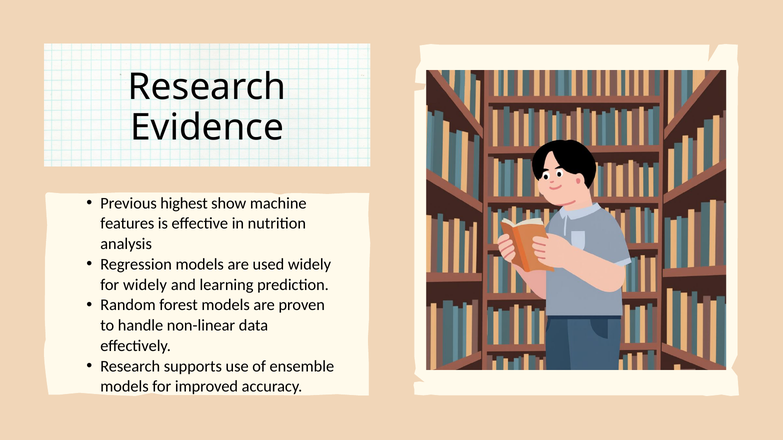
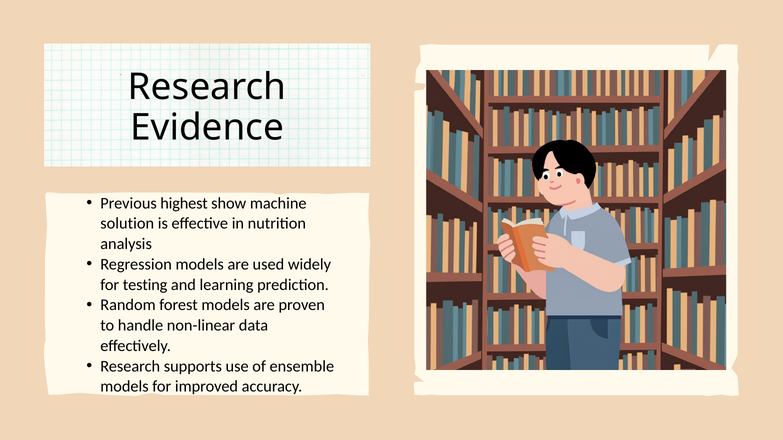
features: features -> solution (127, 224)
for widely: widely -> testing (145, 285)
